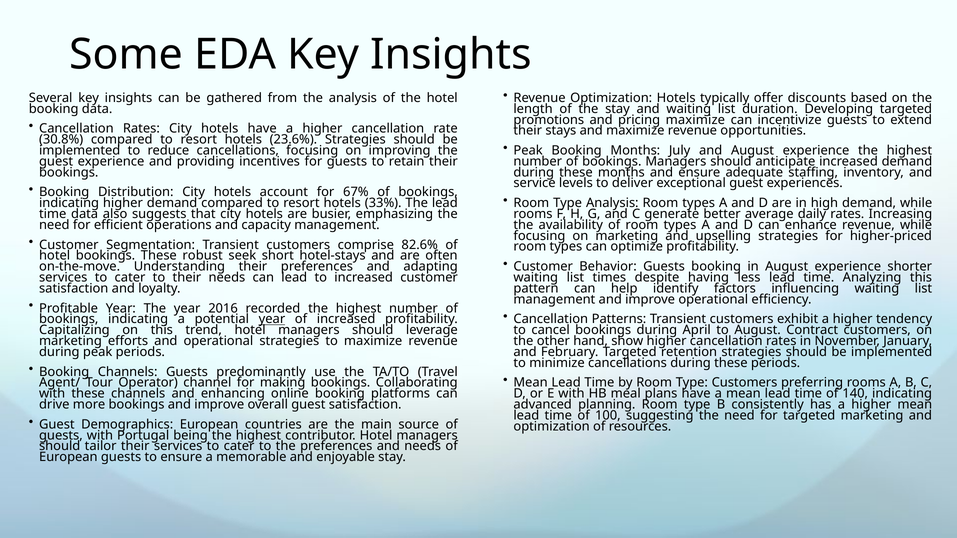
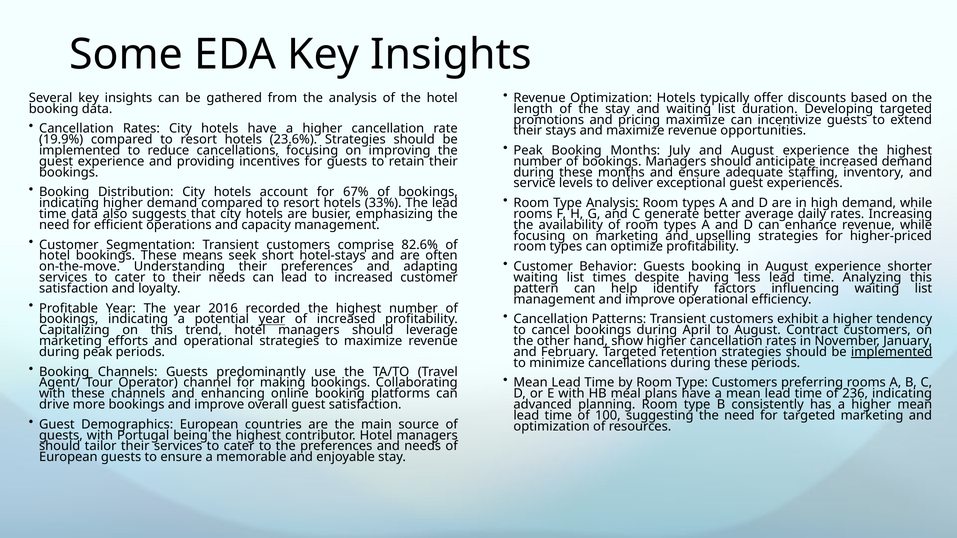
30.8%: 30.8% -> 19.9% (61, 140)
robust: robust -> means (203, 256)
implemented underline: none -> present (892, 352)
140: 140 -> 236 (855, 394)
